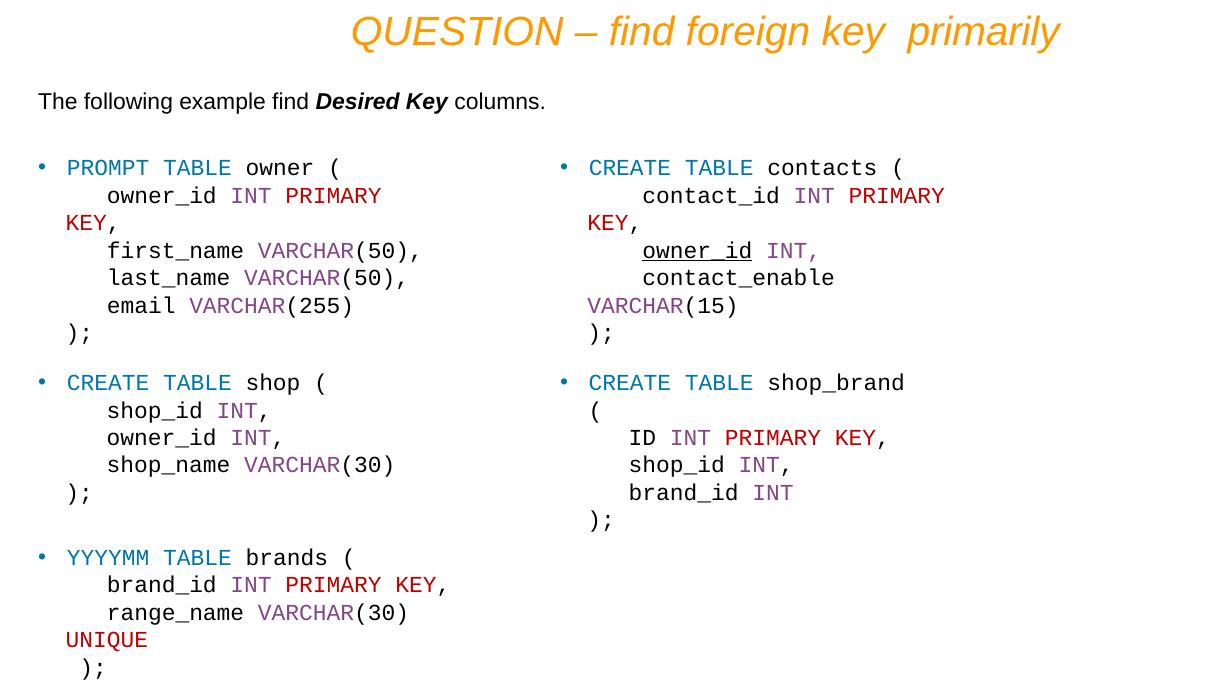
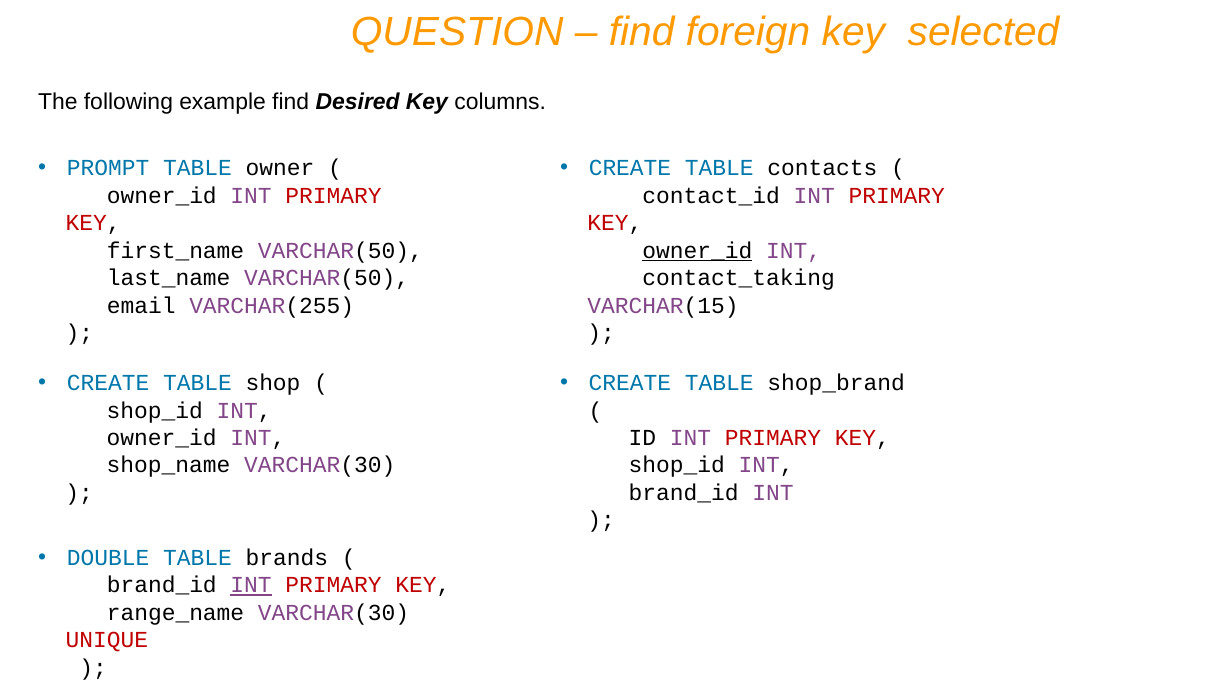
primarily: primarily -> selected (984, 32)
contact_enable: contact_enable -> contact_taking (739, 278)
YYYYMM: YYYYMM -> DOUBLE (108, 558)
INT underline: none -> present (251, 586)
